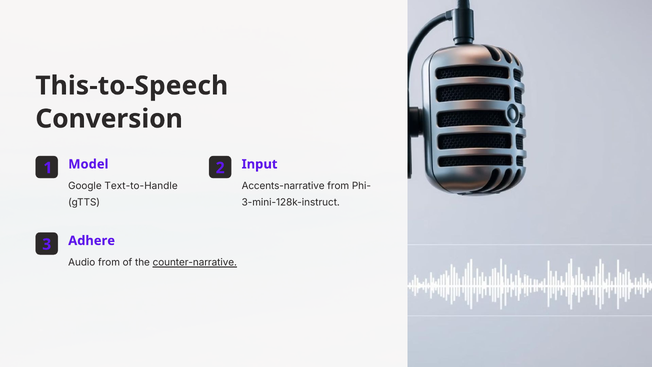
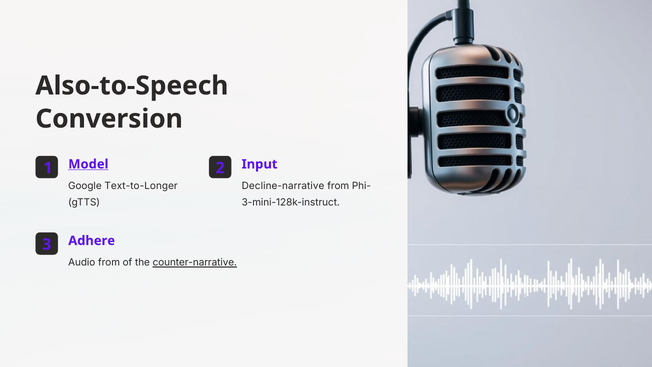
This-to-Speech: This-to-Speech -> Also-to-Speech (132, 86)
Model underline: none -> present (88, 164)
Text-to-Handle: Text-to-Handle -> Text-to-Longer (141, 186)
Accents-narrative: Accents-narrative -> Decline-narrative (283, 186)
